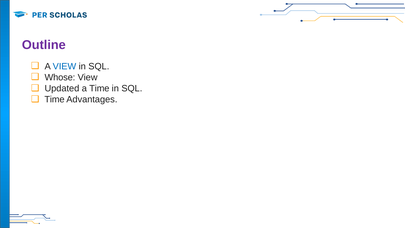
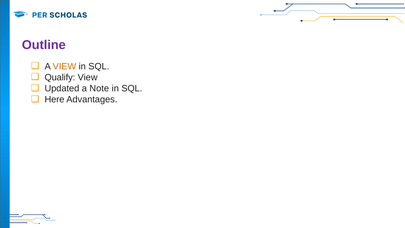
VIEW colour: blue -> orange (64, 66)
Whose: Whose -> Qualify (60, 77)
a Time: Time -> Note (99, 88)
Time: Time -> Here (54, 99)
